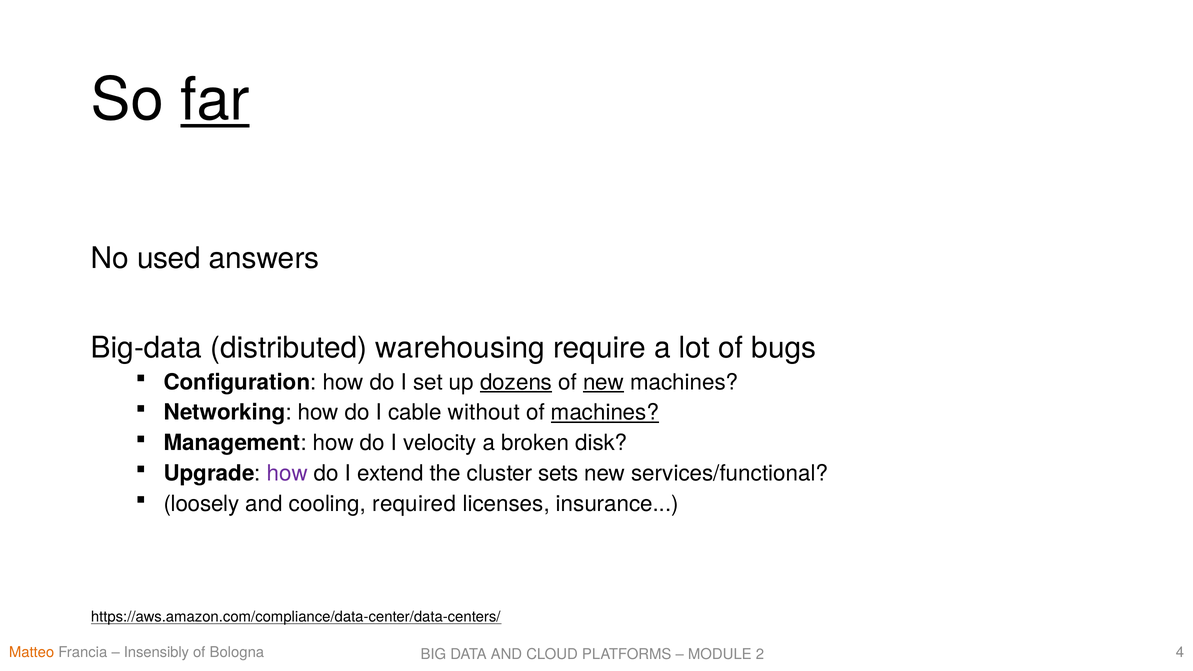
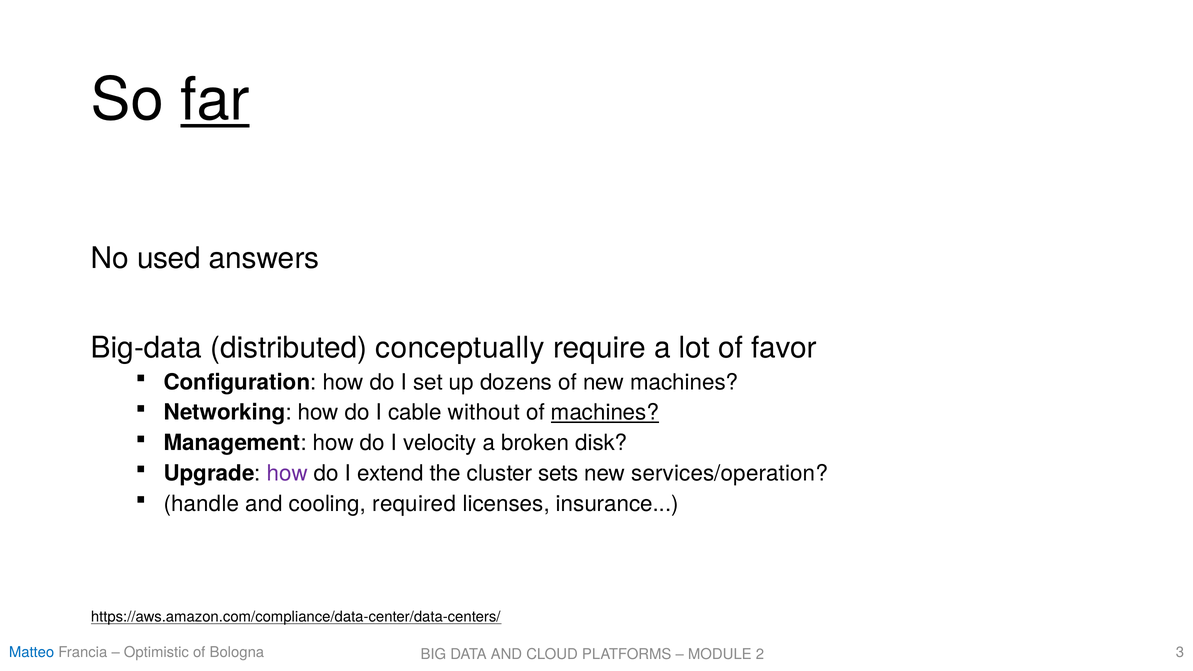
warehousing: warehousing -> conceptually (460, 348)
bugs: bugs -> favor (784, 348)
dozens underline: present -> none (516, 382)
new underline: present -> none (604, 382)
services/functional: services/functional -> services/operation (730, 473)
loosely: loosely -> handle (201, 504)
Matteo colour: orange -> blue (32, 653)
Insensibly: Insensibly -> Optimistic (156, 653)
4: 4 -> 3 (1180, 653)
